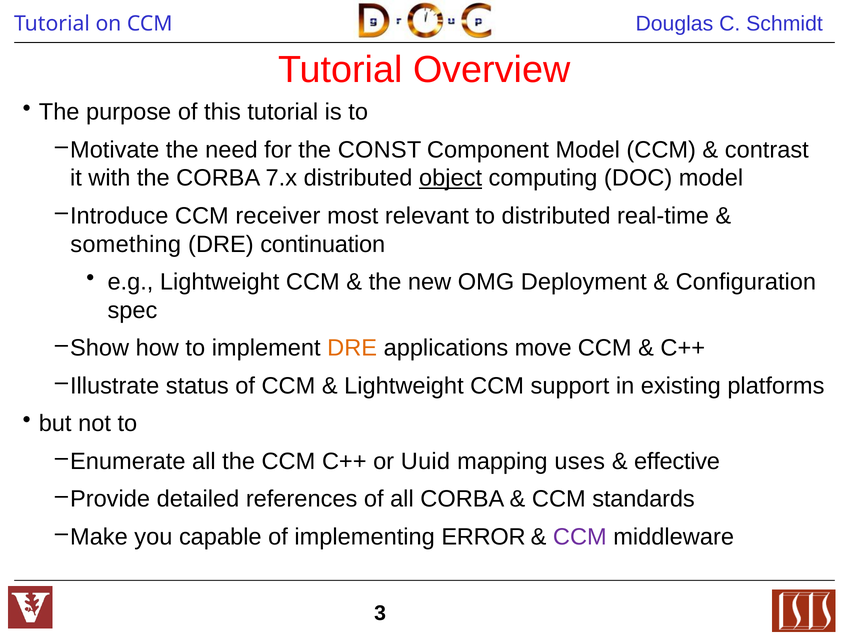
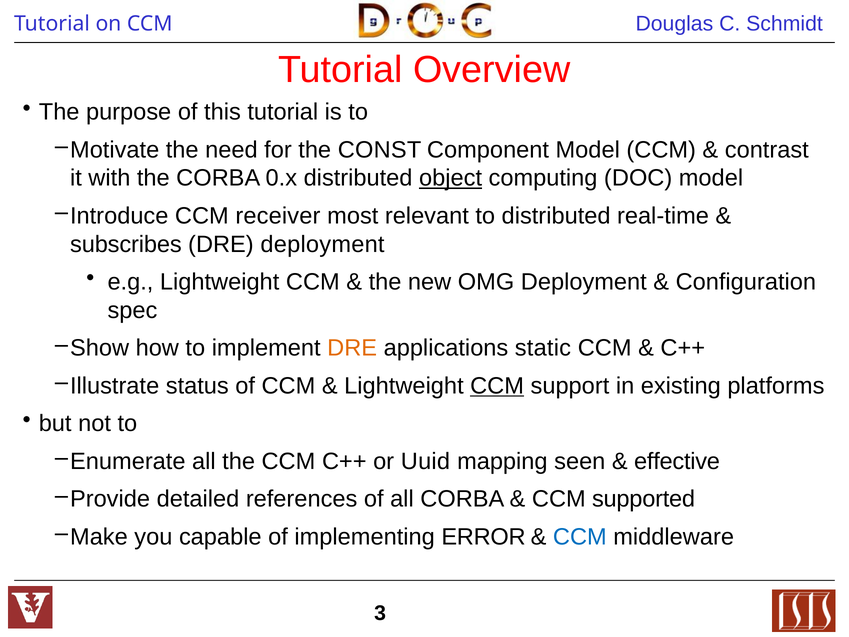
7.x: 7.x -> 0.x (281, 178)
something: something -> subscribes (126, 244)
DRE continuation: continuation -> deployment (322, 244)
move: move -> static (543, 348)
CCM underline: none -> present (497, 386)
uses: uses -> seen (580, 461)
standards: standards -> supported (644, 499)
CCM colour: purple -> blue (580, 537)
